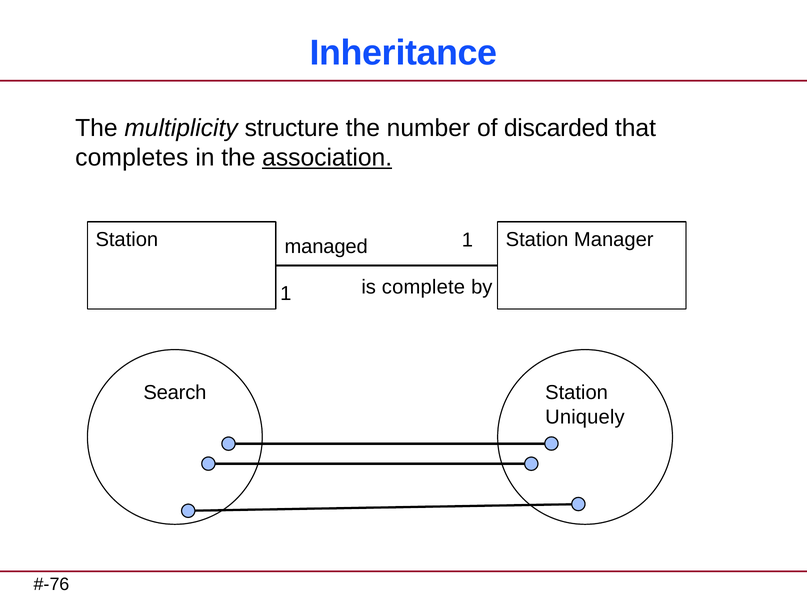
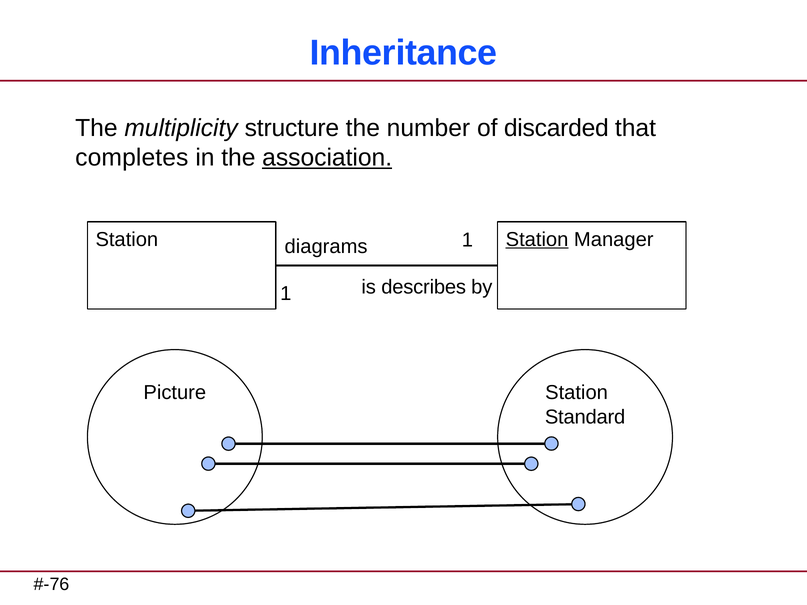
Station underline: none -> present (537, 239)
managed: managed -> diagrams (326, 247)
complete: complete -> describes (424, 287)
Search: Search -> Picture (175, 393)
Uniquely: Uniquely -> Standard (585, 417)
